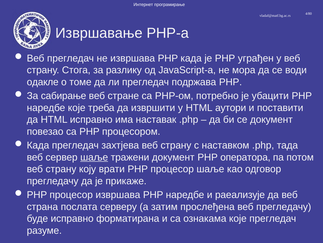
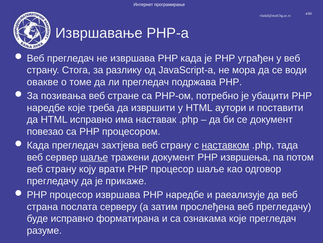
одакле: одакле -> овакве (43, 82)
сабирање: сабирање -> позивања (64, 96)
наставком underline: none -> present (225, 145)
оператора: оператора -> извршења (245, 157)
